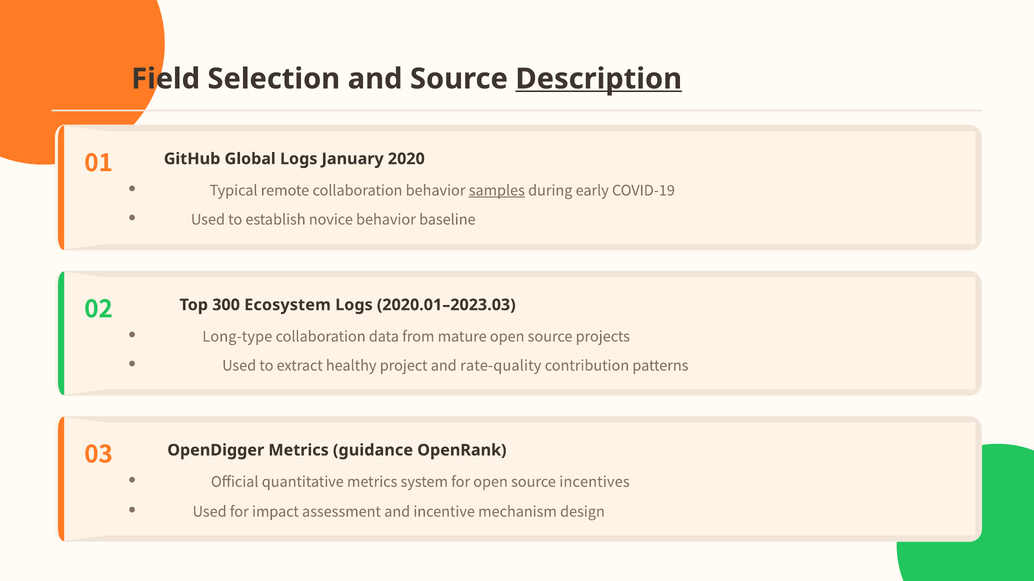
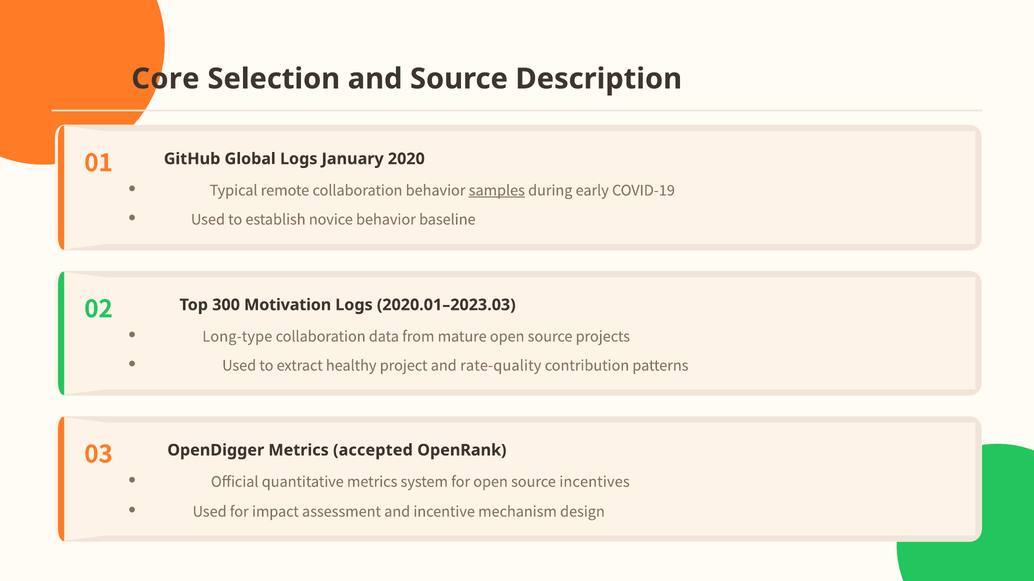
Field: Field -> Core (165, 79)
Description underline: present -> none (599, 79)
Ecosystem: Ecosystem -> Motivation (288, 305)
guidance: guidance -> accepted (373, 451)
